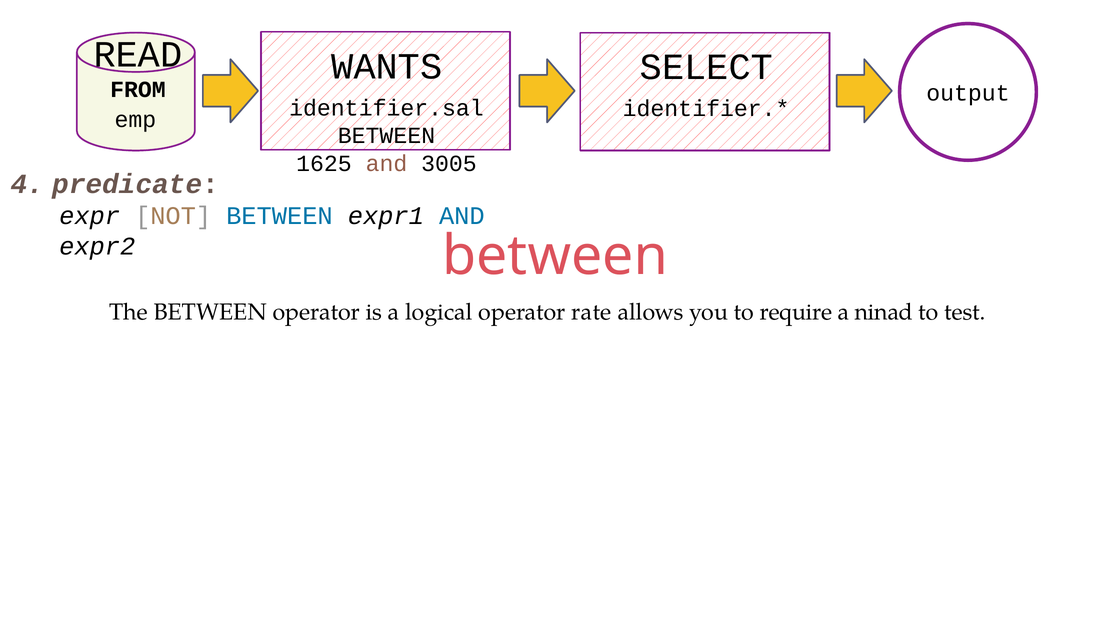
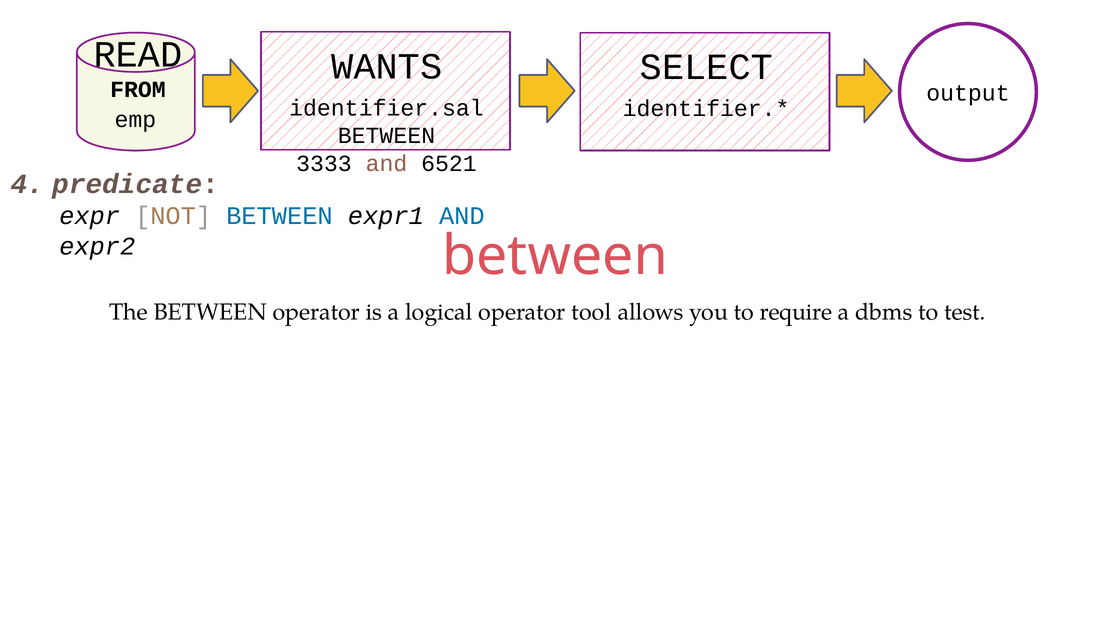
1625: 1625 -> 3333 (324, 164)
3005: 3005 -> 6521 (449, 164)
rate: rate -> tool (591, 312)
ninad: ninad -> dbms (884, 312)
